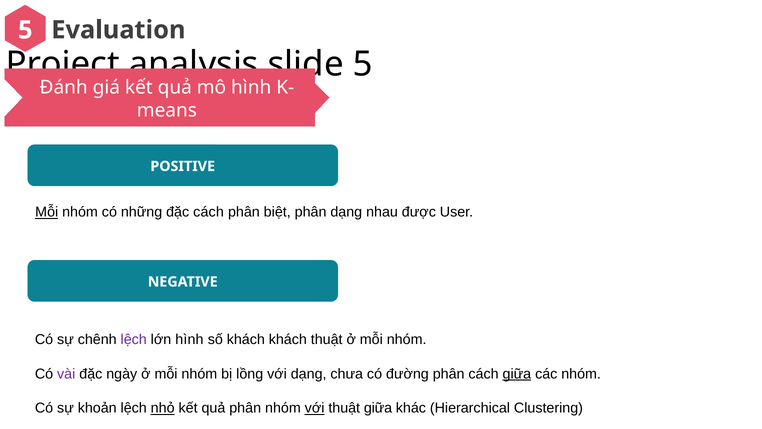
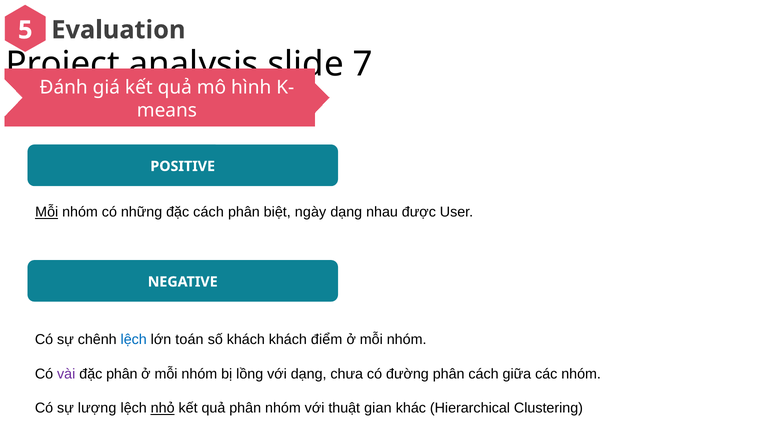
5: 5 -> 7 (363, 64)
biệt phân: phân -> ngày (311, 212)
lệch colour: purple -> blue (134, 339)
lớn hình: hình -> toán (189, 339)
khách thuật: thuật -> điểm (327, 339)
đặc ngày: ngày -> phân (122, 374)
giữa underline: present -> none (517, 374)
khoản: khoản -> lượng (97, 408)
với underline: present -> none (315, 408)
thuật giữa: giữa -> gian (378, 408)
